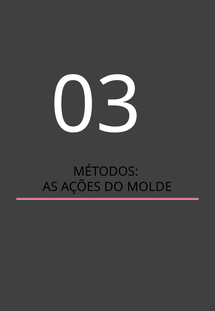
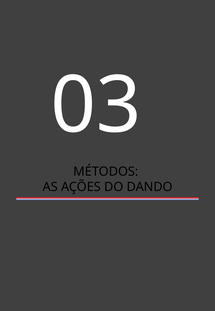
MOLDE: MOLDE -> DANDO (150, 187)
